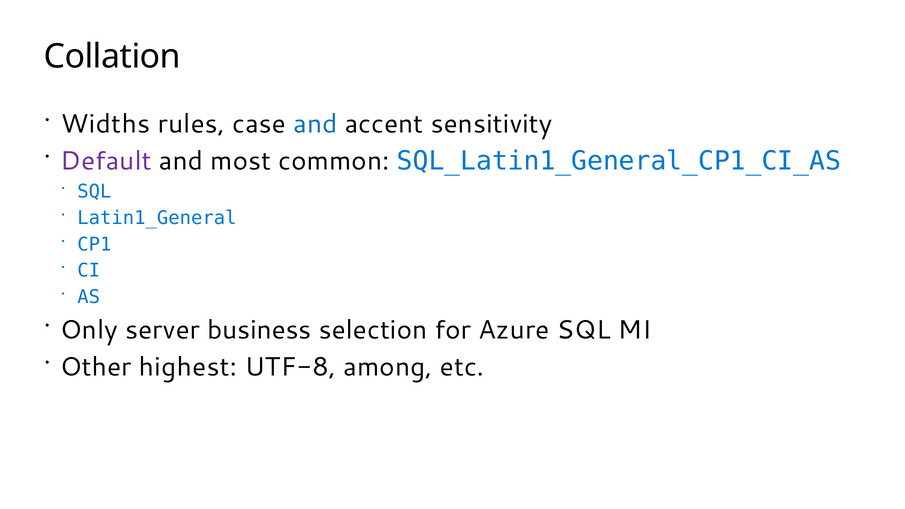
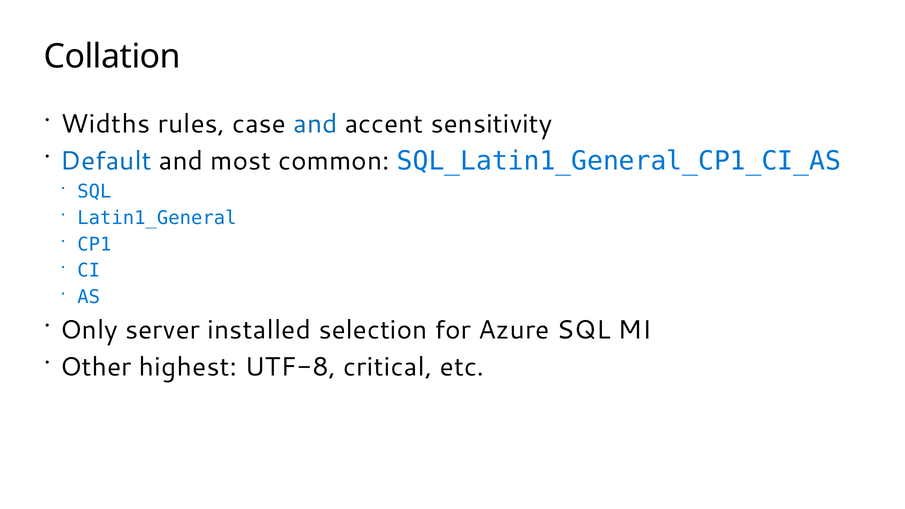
Default colour: purple -> blue (106, 161)
business: business -> installed (259, 330)
among: among -> critical (388, 367)
